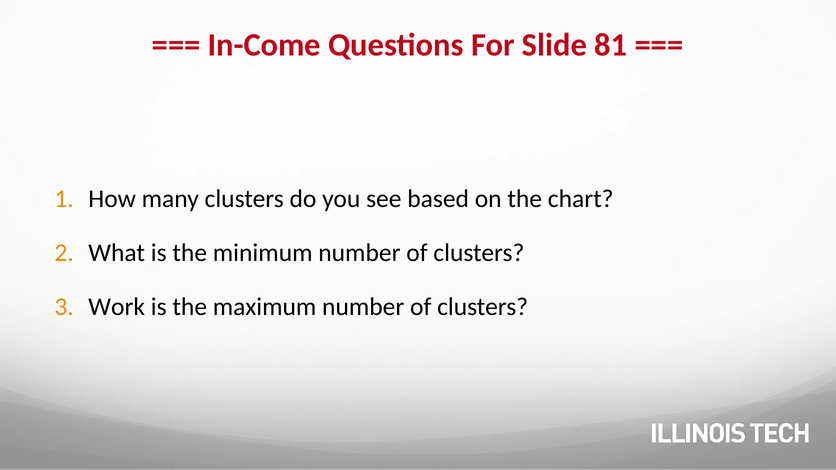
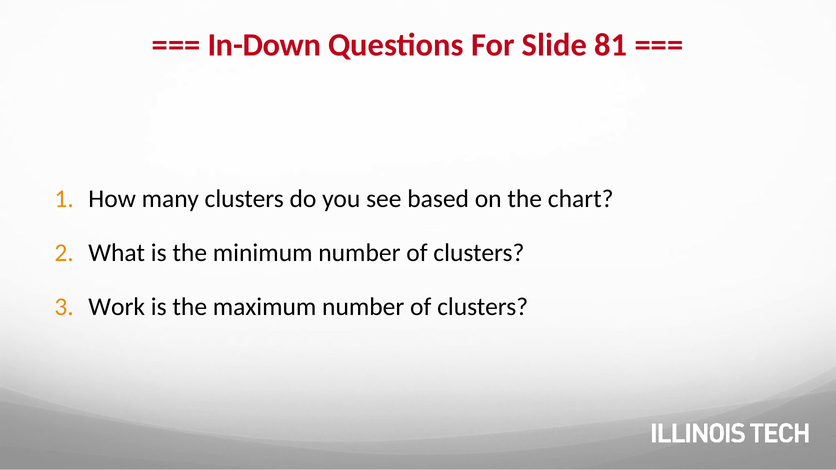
In-Come: In-Come -> In-Down (264, 45)
